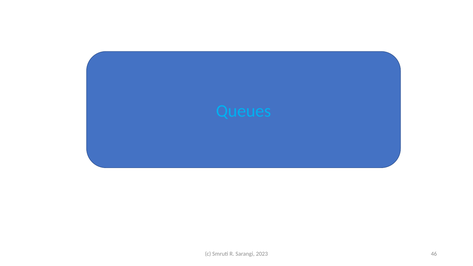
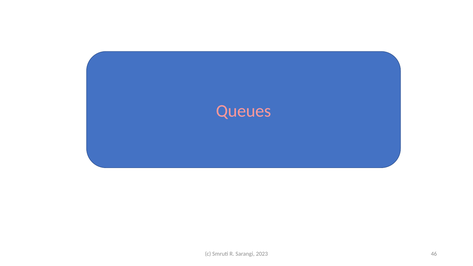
Queues colour: light blue -> pink (244, 111)
